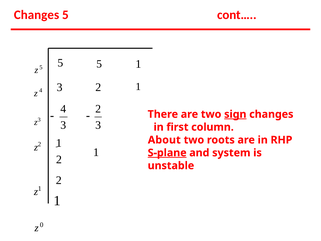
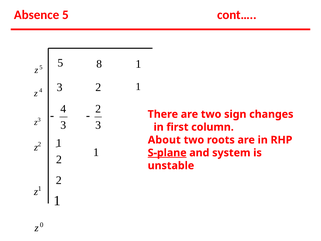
Changes: Changes -> Absence (37, 15)
5 5: 5 -> 8 (99, 64)
sign underline: present -> none (235, 114)
